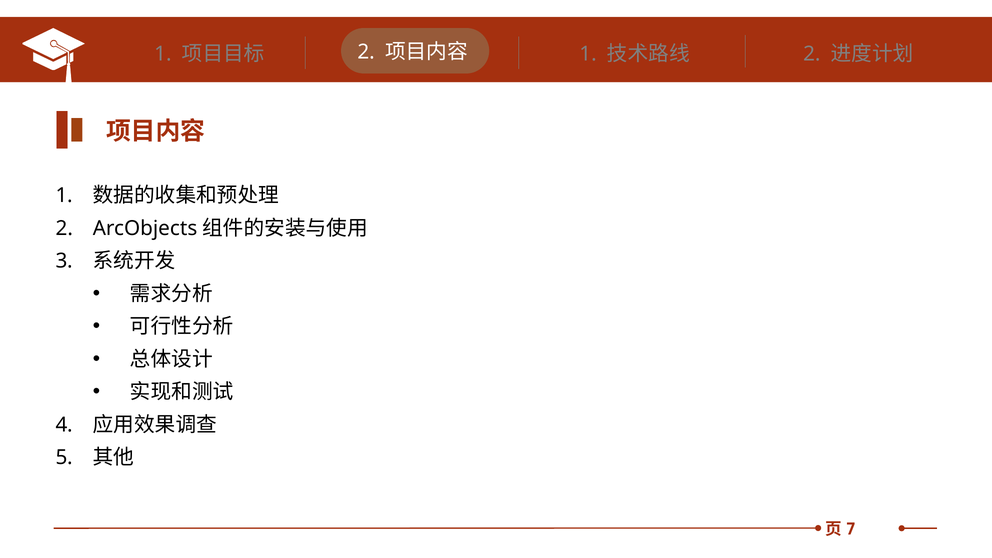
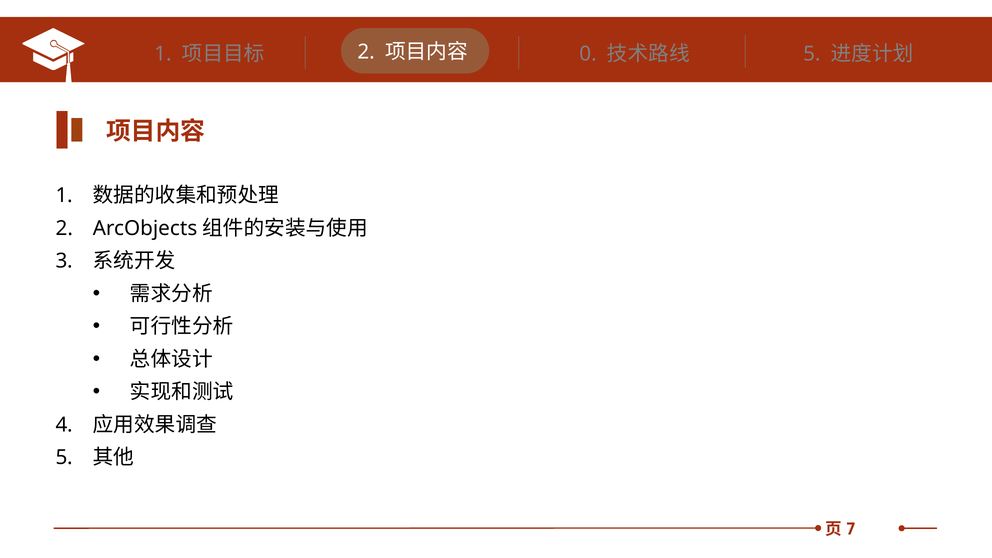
1: 1 -> 0 (588, 54)
2: 2 -> 5 (812, 54)
